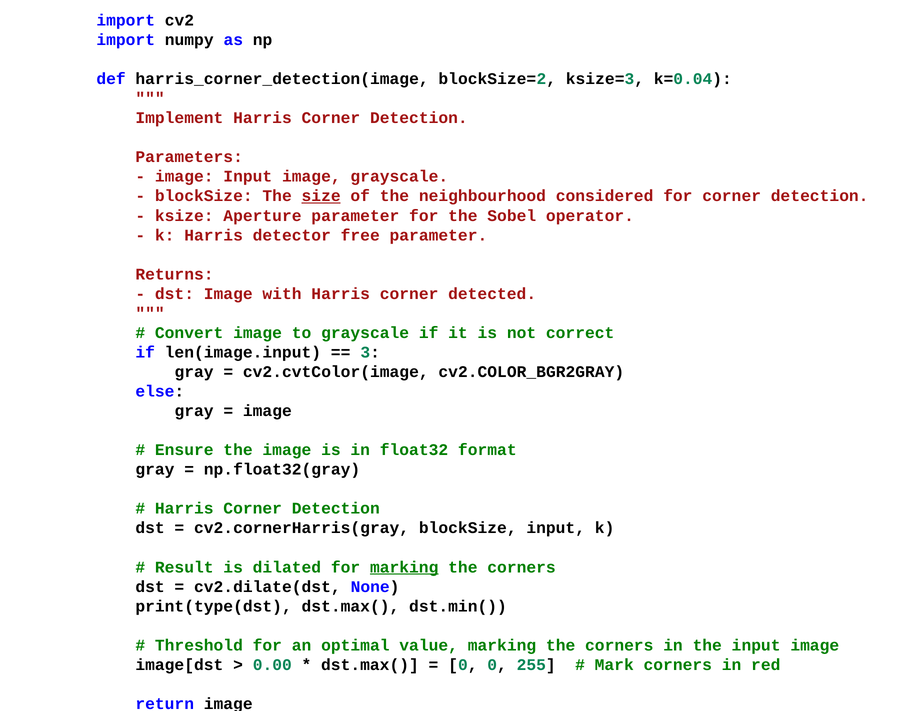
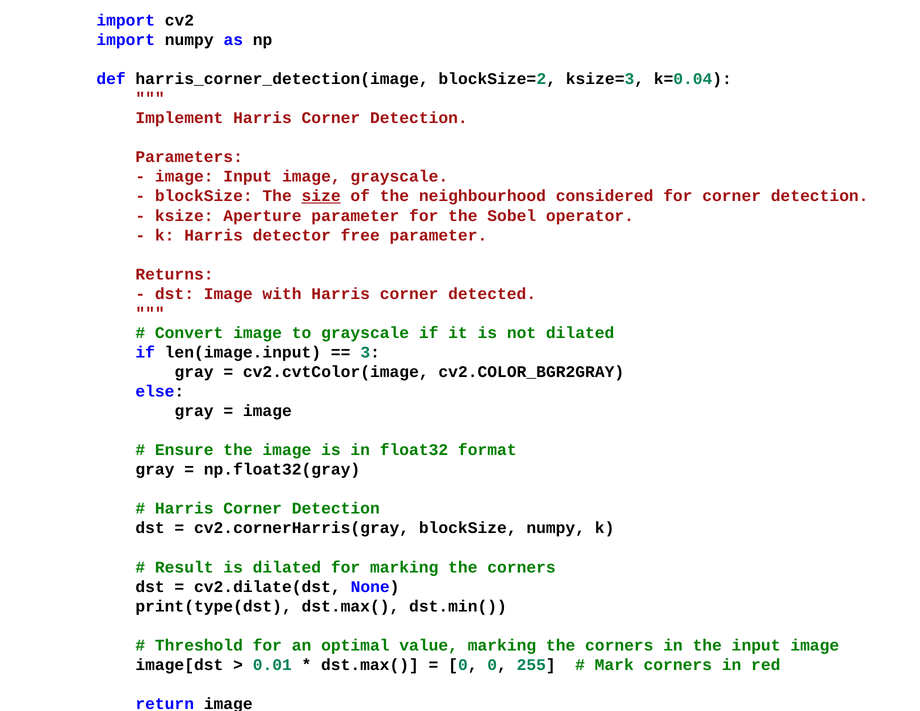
not correct: correct -> dilated (580, 333)
blockSize input: input -> numpy (556, 528)
marking underline: present -> none (404, 567)
0.00: 0.00 -> 0.01 (272, 665)
